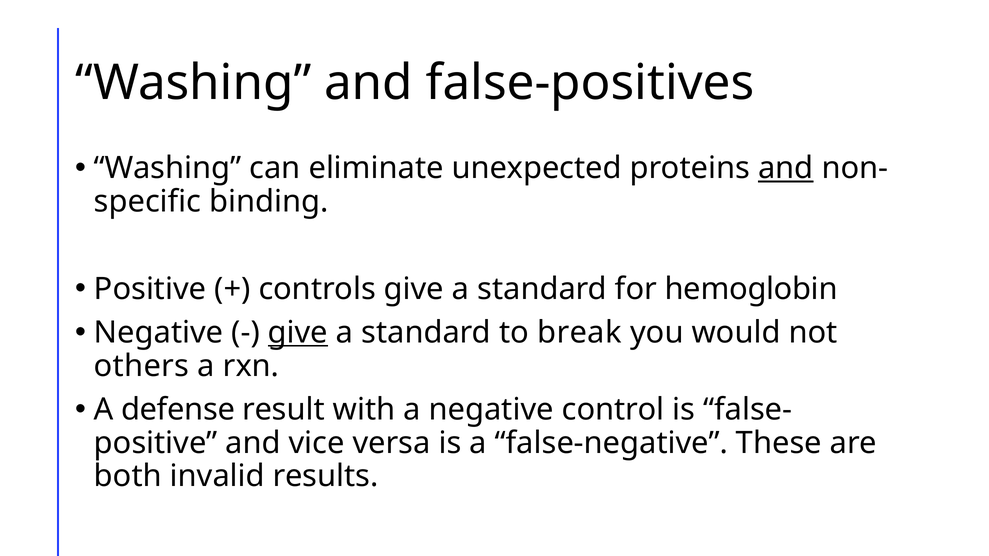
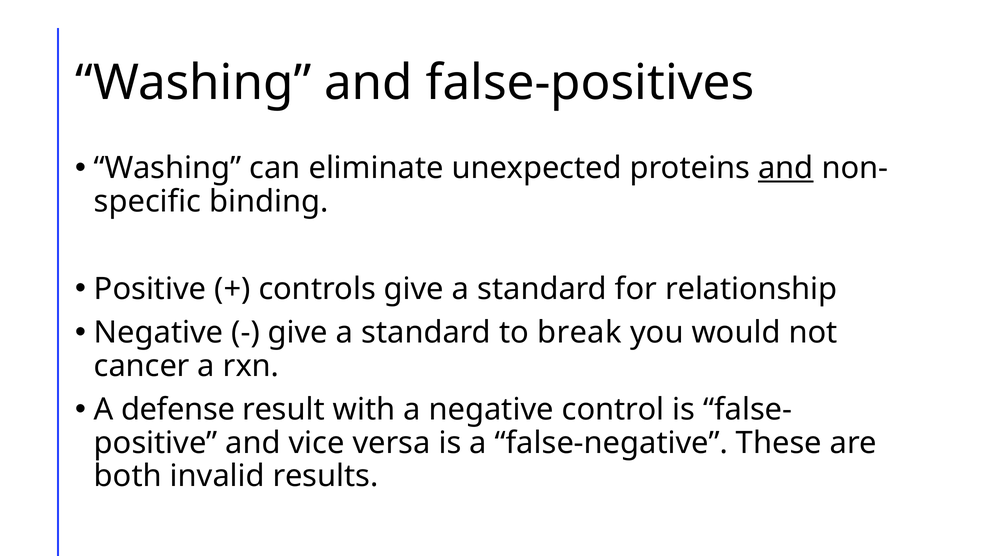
hemoglobin: hemoglobin -> relationship (751, 289)
give underline: present -> none (298, 333)
others: others -> cancer (142, 366)
